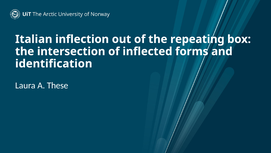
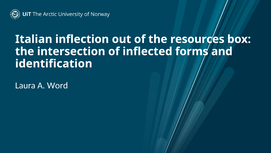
repeating: repeating -> resources (197, 39)
These: These -> Word (57, 85)
